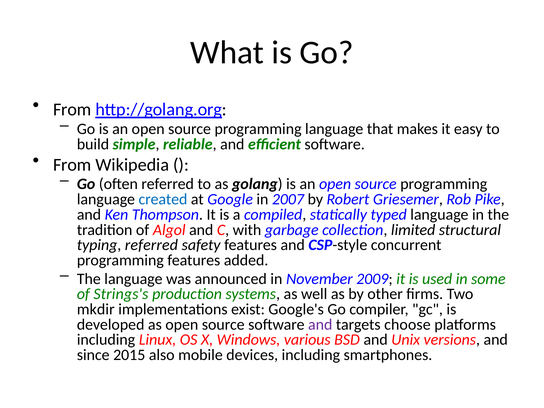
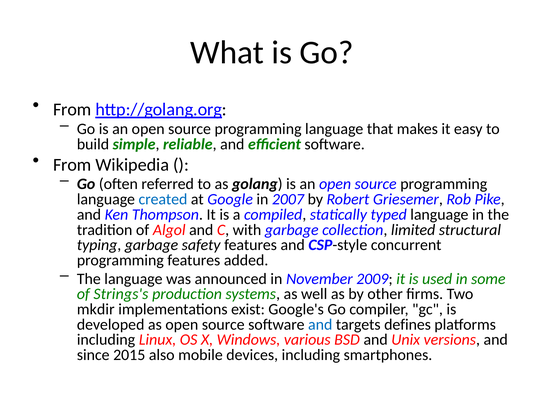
typing referred: referred -> garbage (152, 245)
and colour: purple -> blue (320, 325)
choose: choose -> defines (408, 325)
